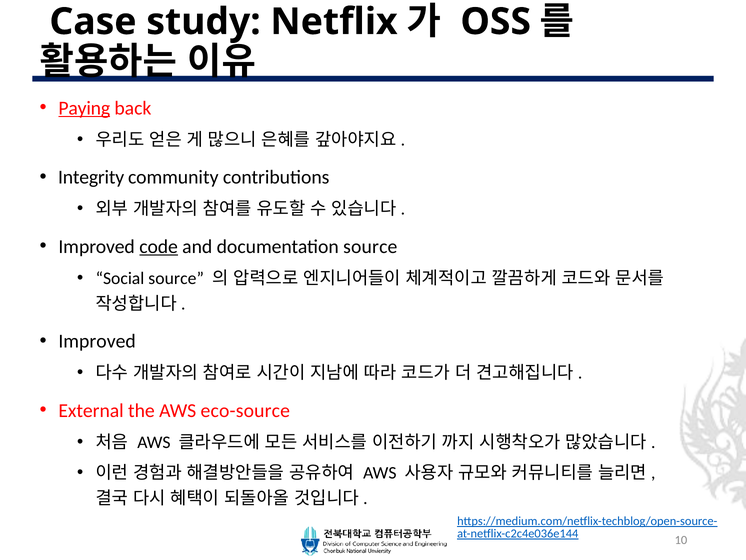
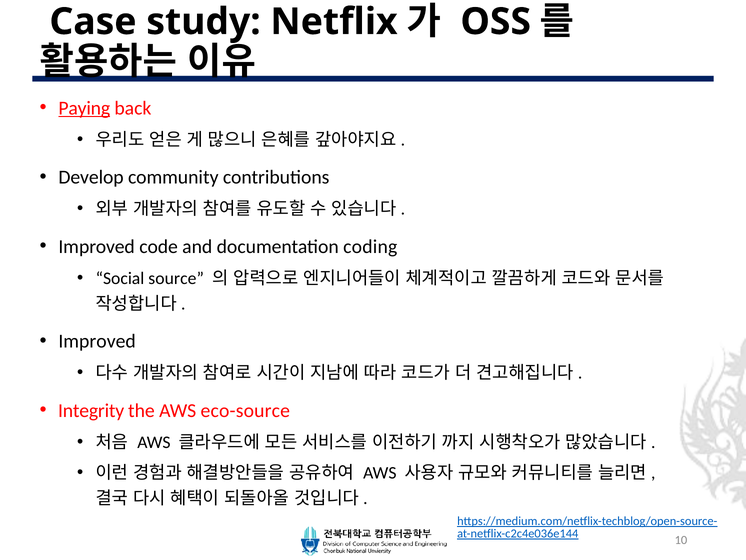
Integrity: Integrity -> Develop (91, 177)
code underline: present -> none (159, 246)
documentation source: source -> coding (370, 246)
External: External -> Integrity (91, 410)
